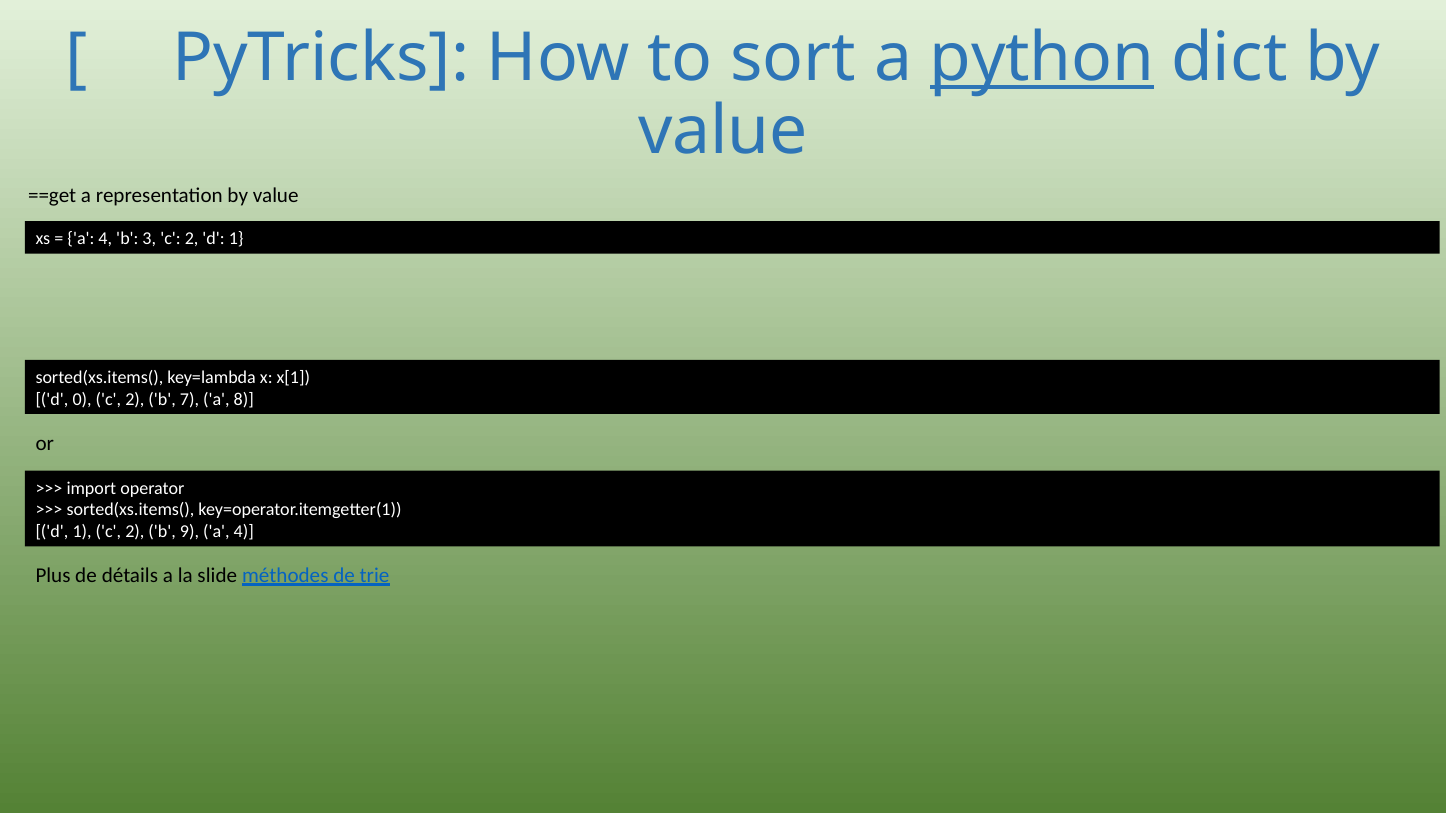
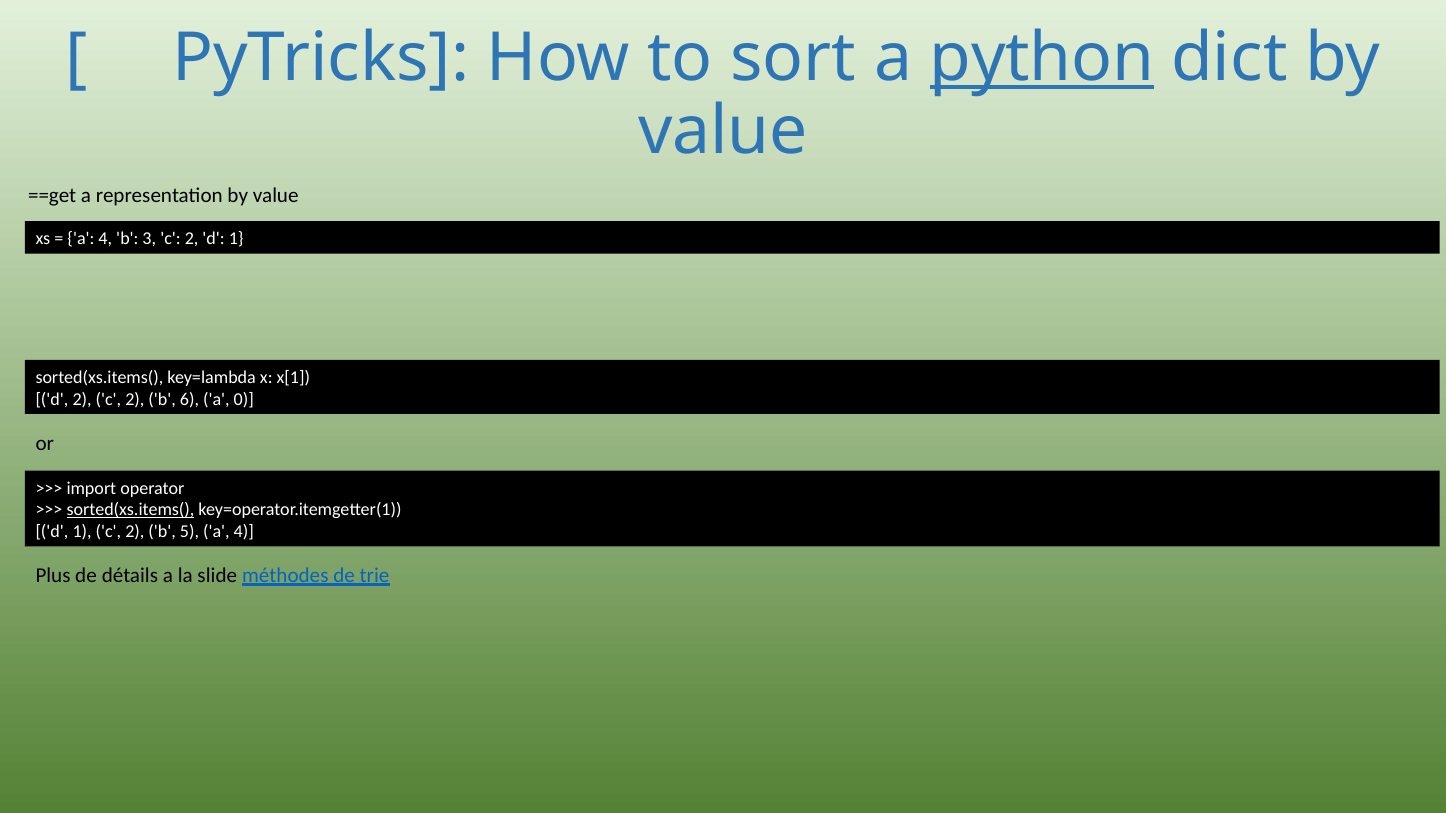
d 0: 0 -> 2 (82, 399)
7: 7 -> 6 (189, 399)
8: 8 -> 0 (244, 399)
sorted(xs.items( underline: none -> present (130, 510)
9: 9 -> 5 (189, 532)
